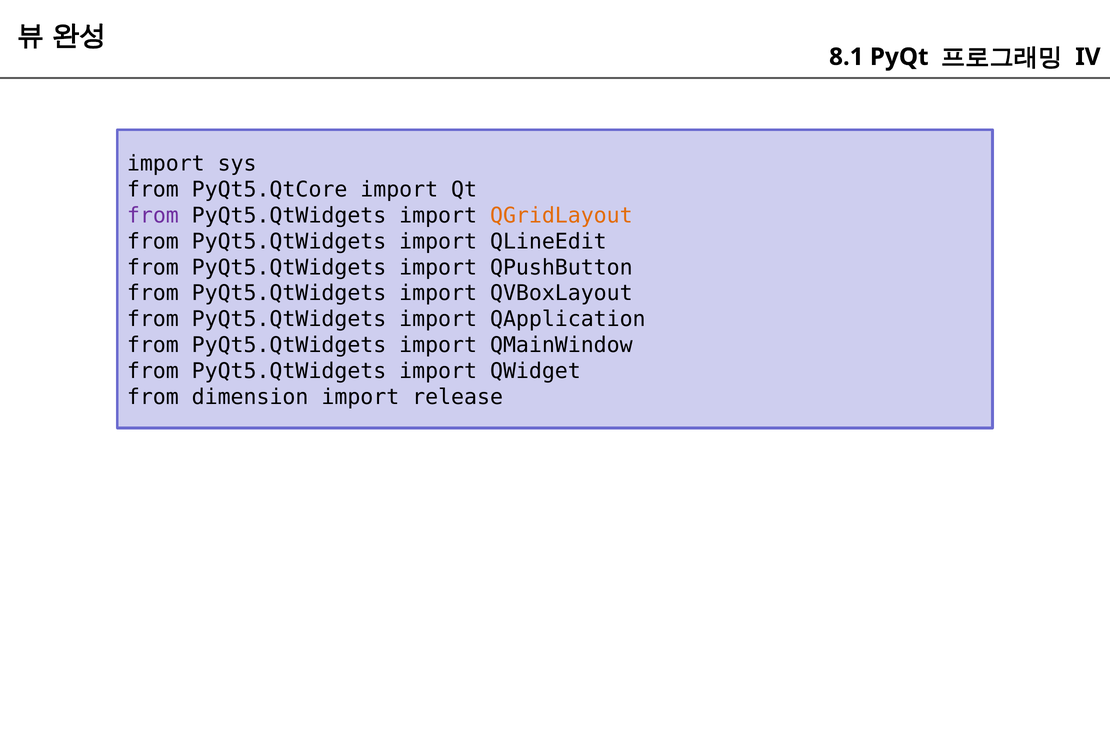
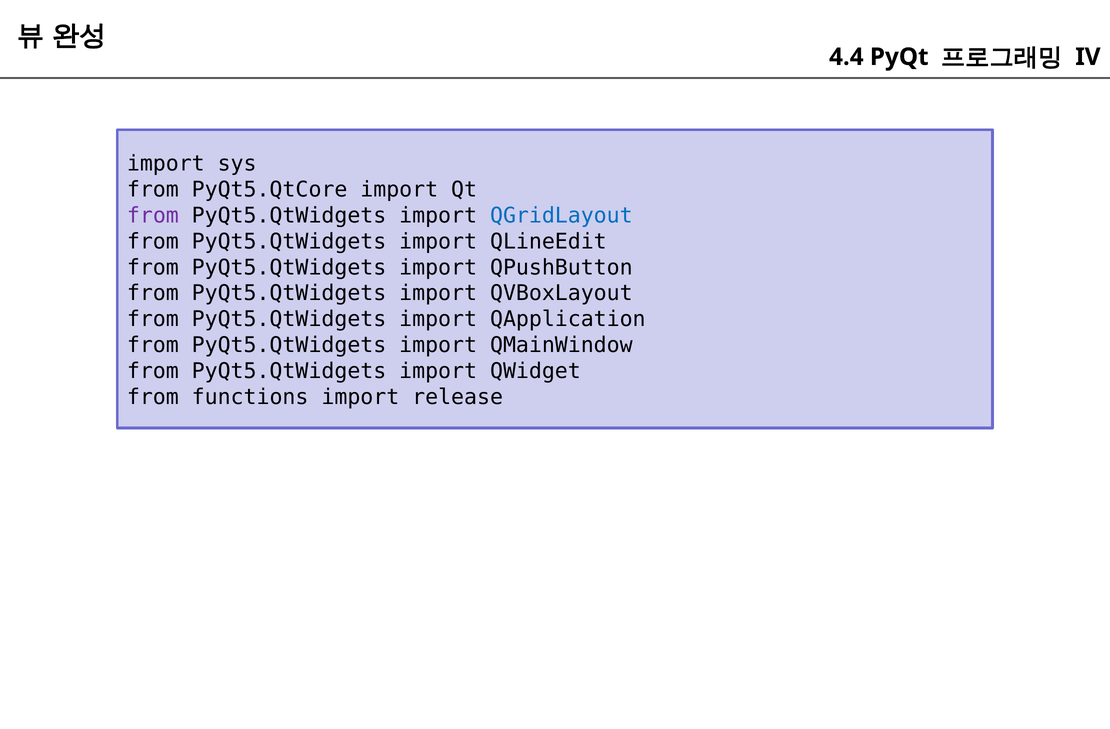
8.1: 8.1 -> 4.4 (846, 57)
QGridLayout colour: orange -> blue (561, 216)
dimension: dimension -> functions (250, 397)
